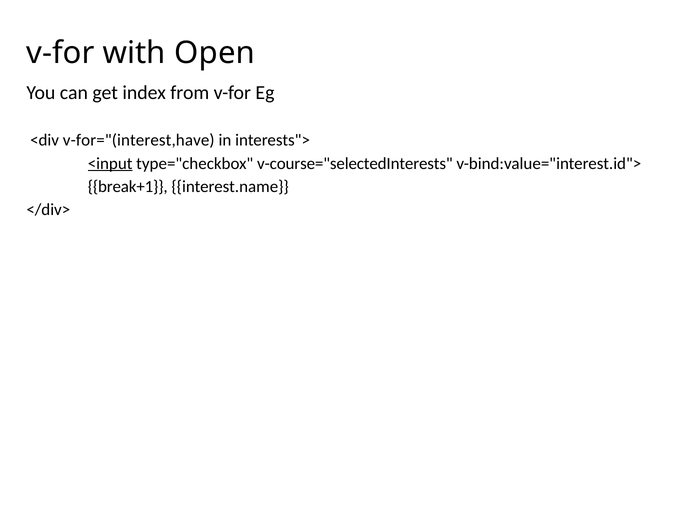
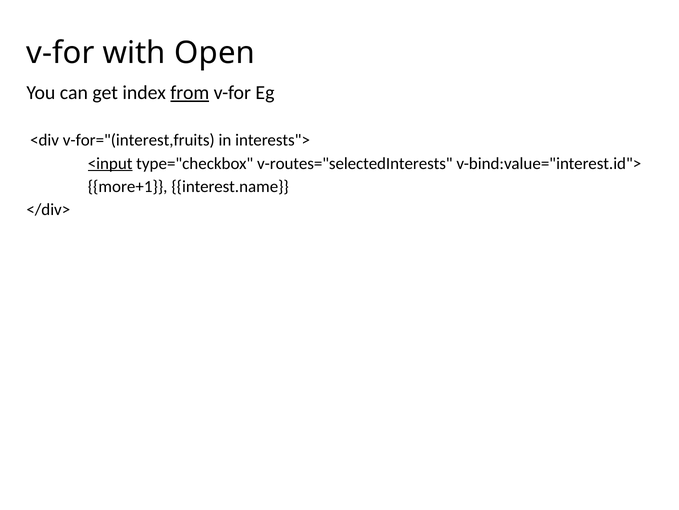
from underline: none -> present (190, 93)
v-for="(interest,have: v-for="(interest,have -> v-for="(interest,fruits (139, 140)
v-course="selectedInterests: v-course="selectedInterests -> v-routes="selectedInterests (355, 163)
break+1: break+1 -> more+1 (128, 186)
